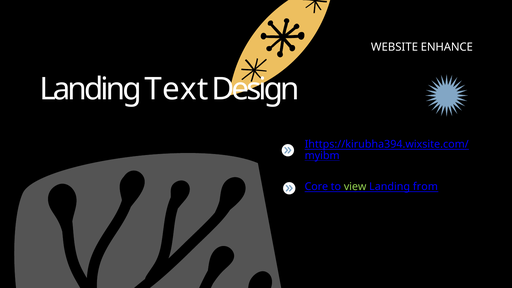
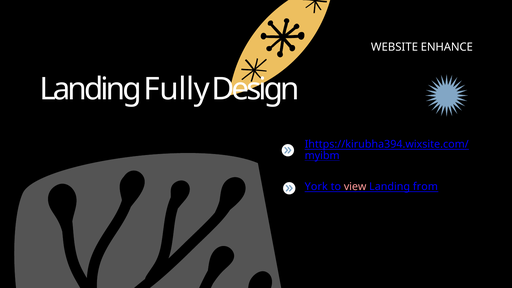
Text: Text -> Fully (177, 89)
Core: Core -> York (316, 187)
view colour: light green -> pink (355, 187)
